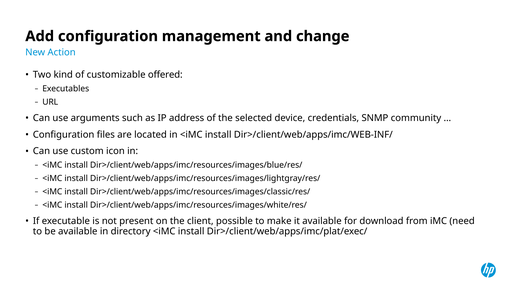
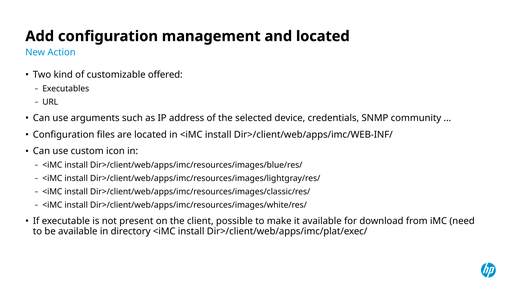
and change: change -> located (323, 36)
